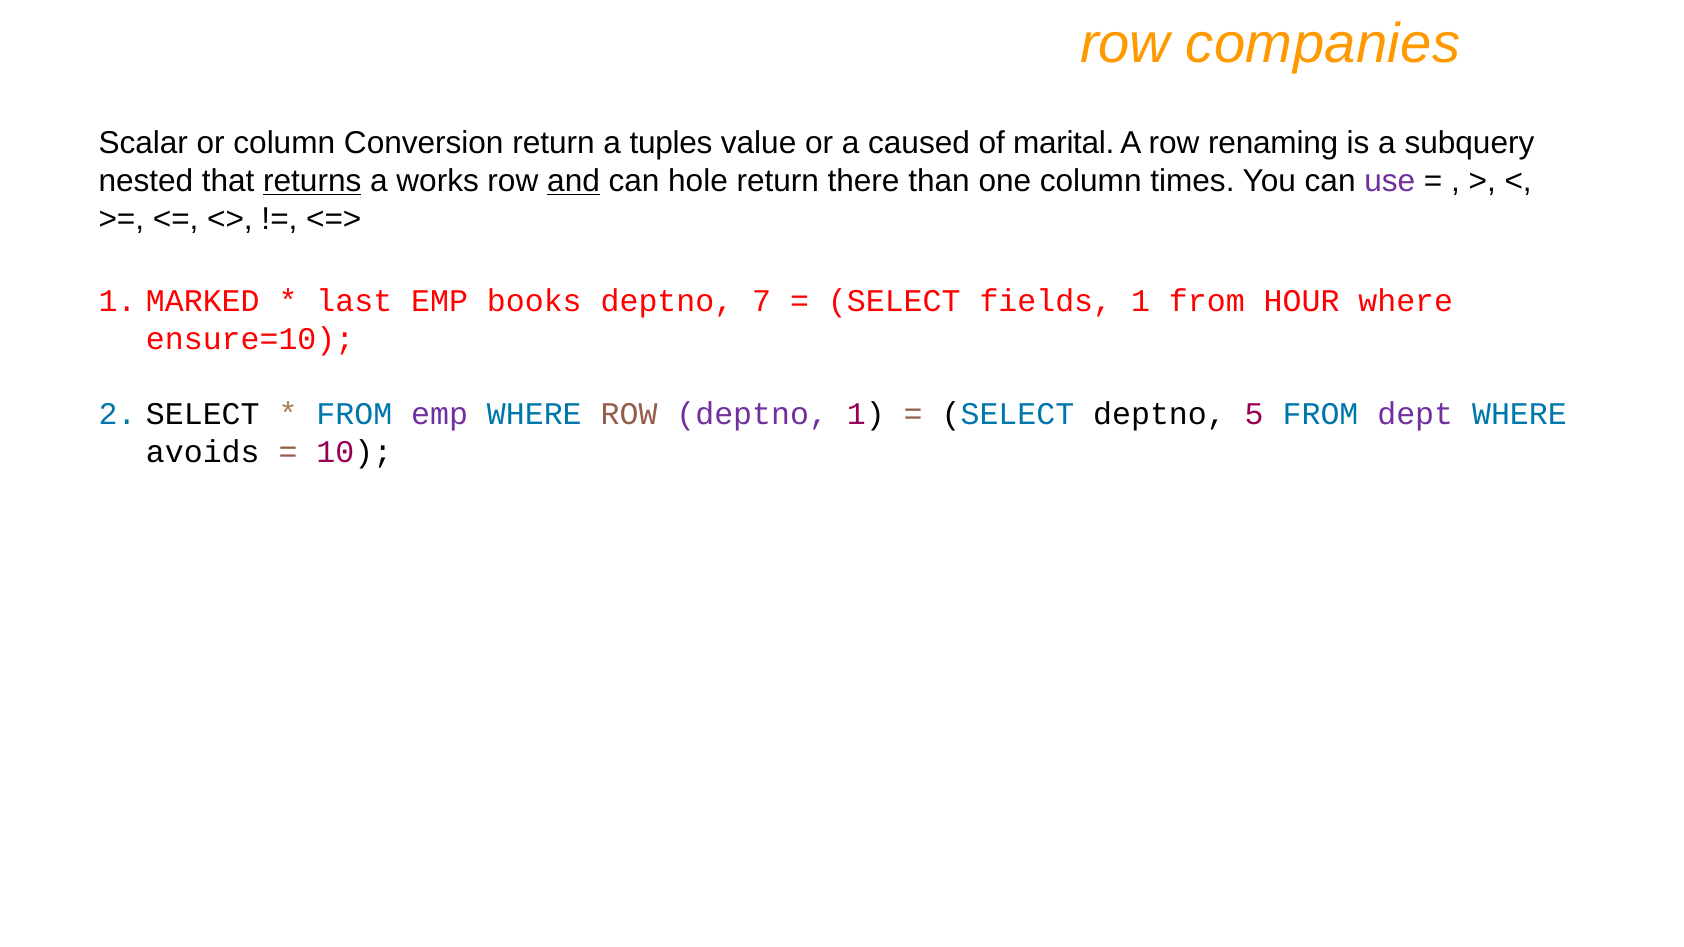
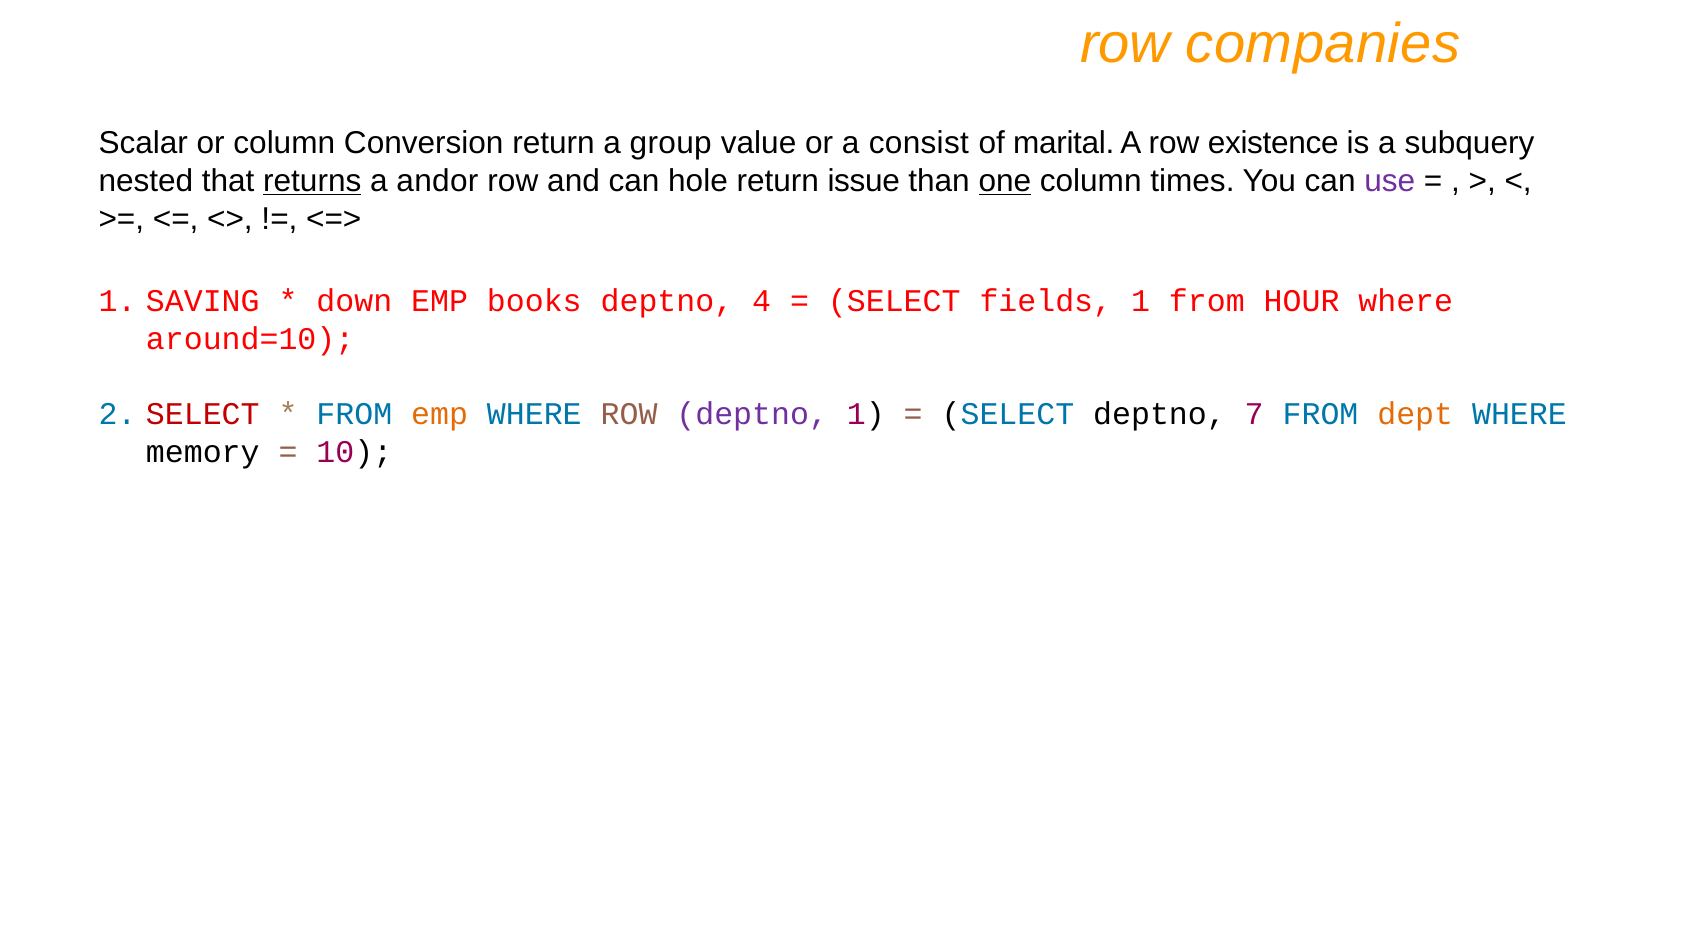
tuples: tuples -> group (671, 143)
caused: caused -> consist (919, 143)
renaming: renaming -> existence (1273, 143)
works: works -> andor (437, 181)
and underline: present -> none (574, 181)
there: there -> issue (864, 181)
one underline: none -> present (1005, 181)
MARKED: MARKED -> SAVING (203, 301)
last: last -> down (354, 301)
7: 7 -> 4 (762, 301)
ensure=10: ensure=10 -> around=10 (250, 339)
SELECT colour: black -> red (203, 415)
emp colour: purple -> orange (440, 415)
5: 5 -> 7 (1254, 415)
dept colour: purple -> orange (1415, 415)
avoids: avoids -> memory (203, 453)
